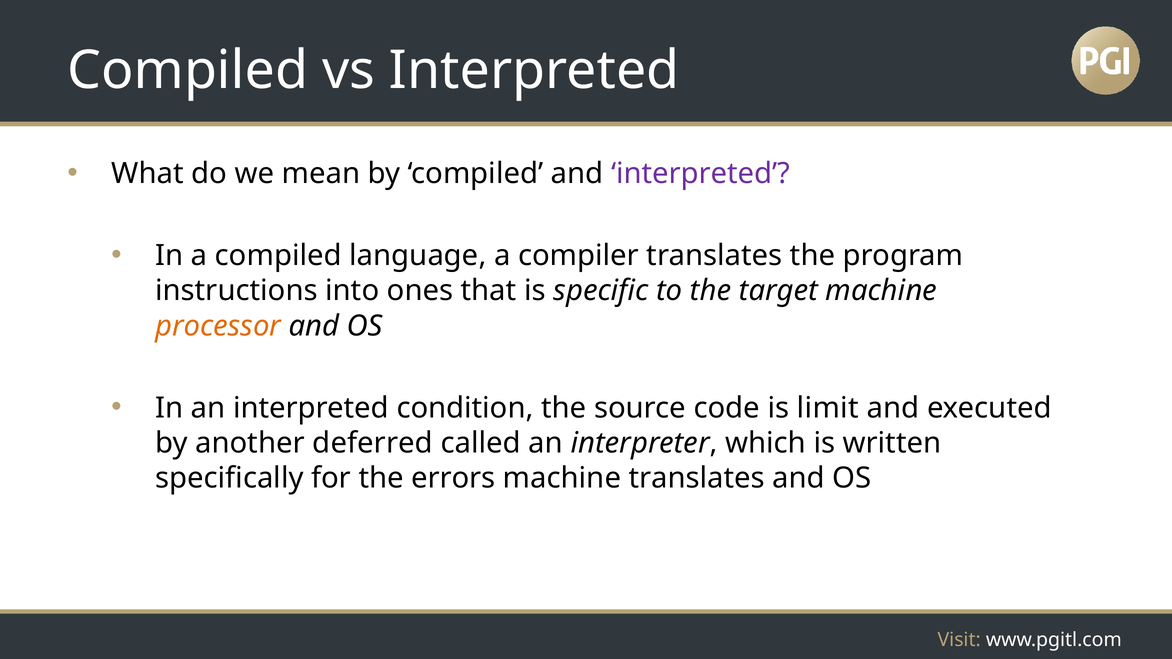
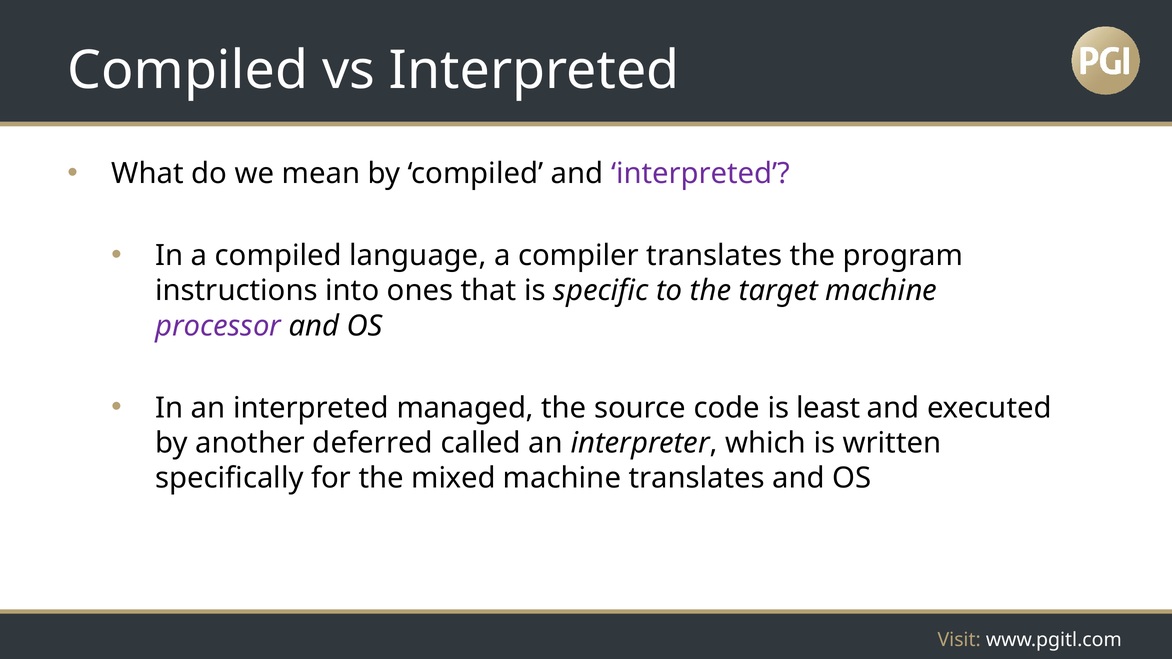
processor colour: orange -> purple (218, 326)
condition: condition -> managed (465, 408)
limit: limit -> least (828, 408)
errors: errors -> mixed (454, 478)
